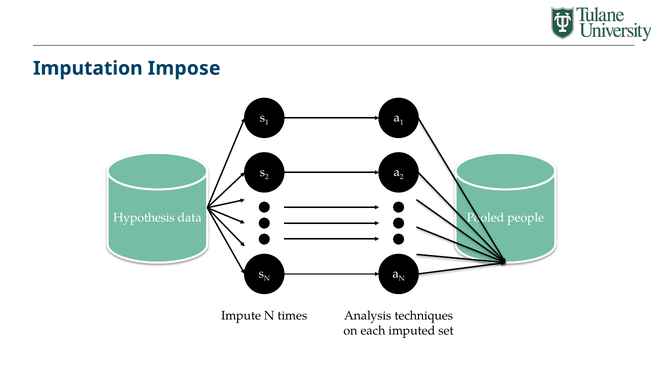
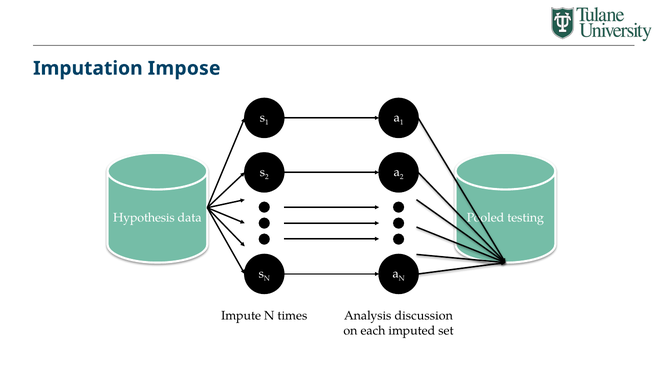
people: people -> testing (526, 218)
techniques: techniques -> discussion (424, 316)
